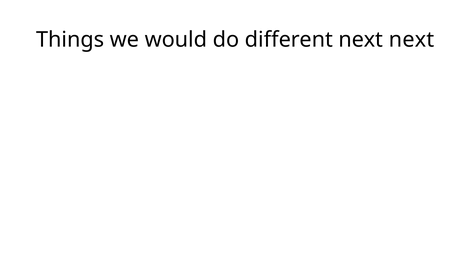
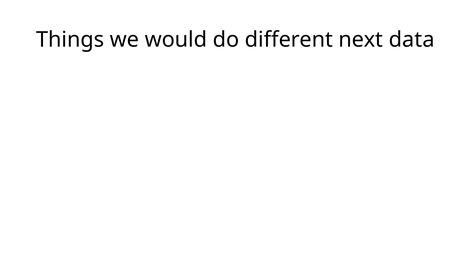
next next: next -> data (412, 40)
